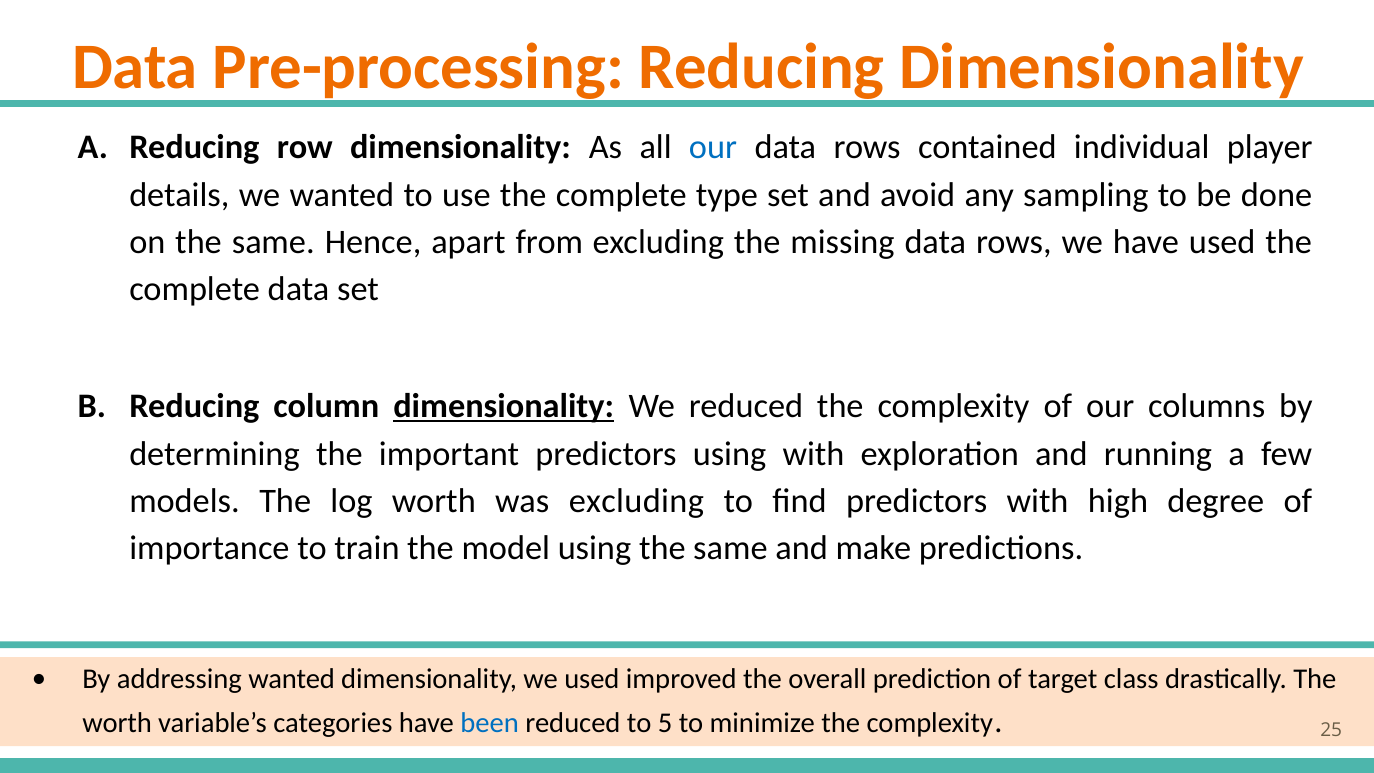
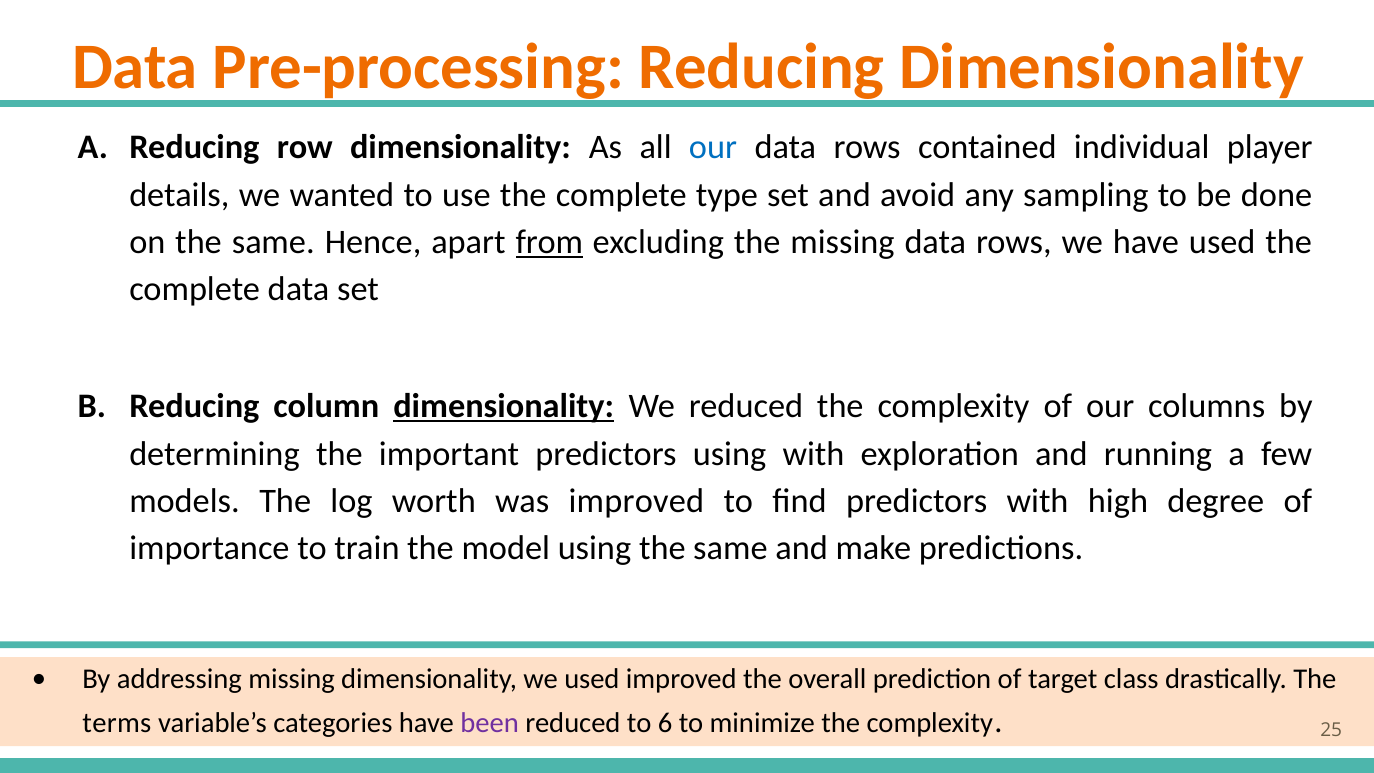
from underline: none -> present (549, 242)
was excluding: excluding -> improved (636, 501)
addressing wanted: wanted -> missing (292, 679)
worth: worth -> terms (117, 723)
been colour: blue -> purple (490, 723)
5: 5 -> 6 (665, 723)
